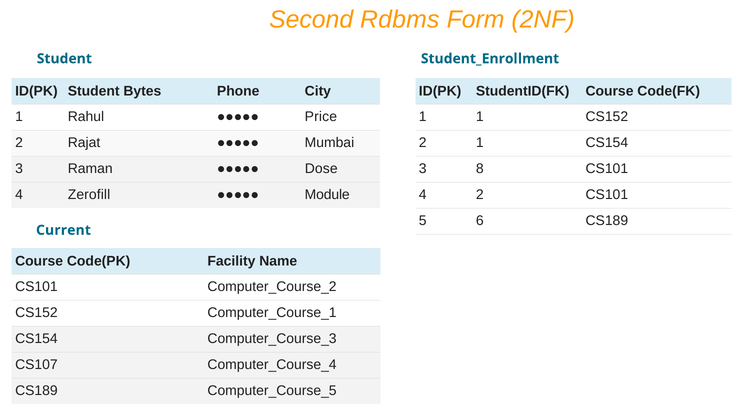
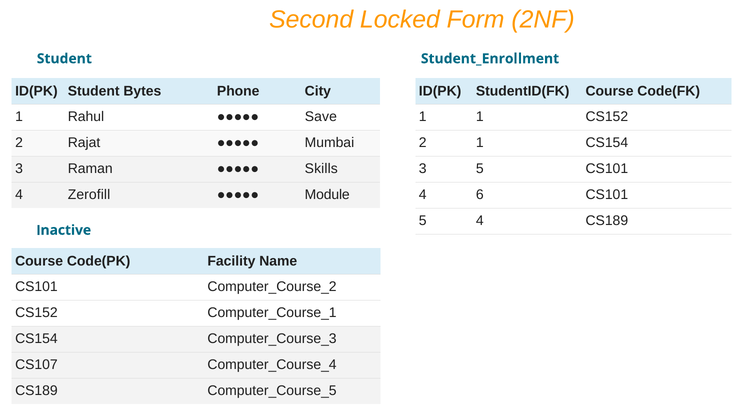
Rdbms: Rdbms -> Locked (400, 19)
Price: Price -> Save (321, 117)
Dose: Dose -> Skills (321, 169)
3 8: 8 -> 5 (480, 169)
4 2: 2 -> 6 (480, 195)
5 6: 6 -> 4 (480, 221)
Current: Current -> Inactive (64, 230)
